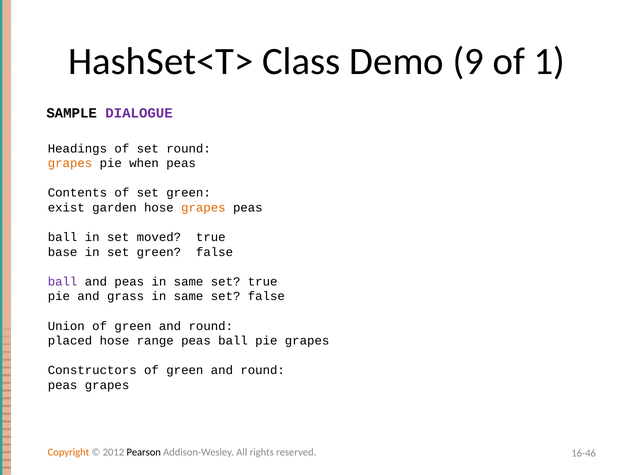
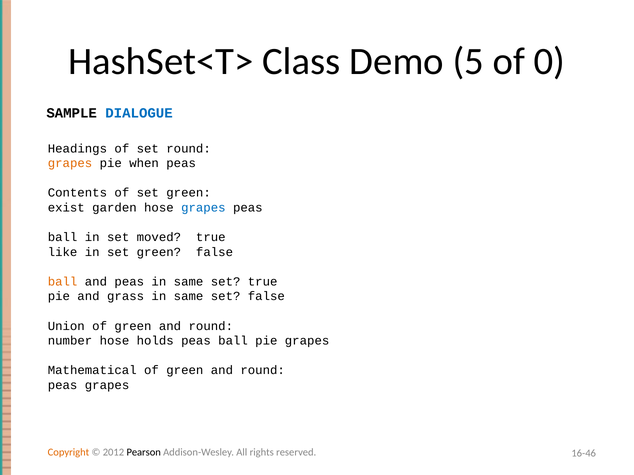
9: 9 -> 5 (468, 61)
1: 1 -> 0 (549, 61)
DIALOGUE colour: purple -> blue (139, 113)
grapes colour: orange -> blue (203, 208)
base: base -> like (63, 252)
ball colour: purple -> orange (63, 282)
placed: placed -> number (70, 341)
range: range -> holds (155, 341)
Constructors: Constructors -> Mathematical (92, 371)
